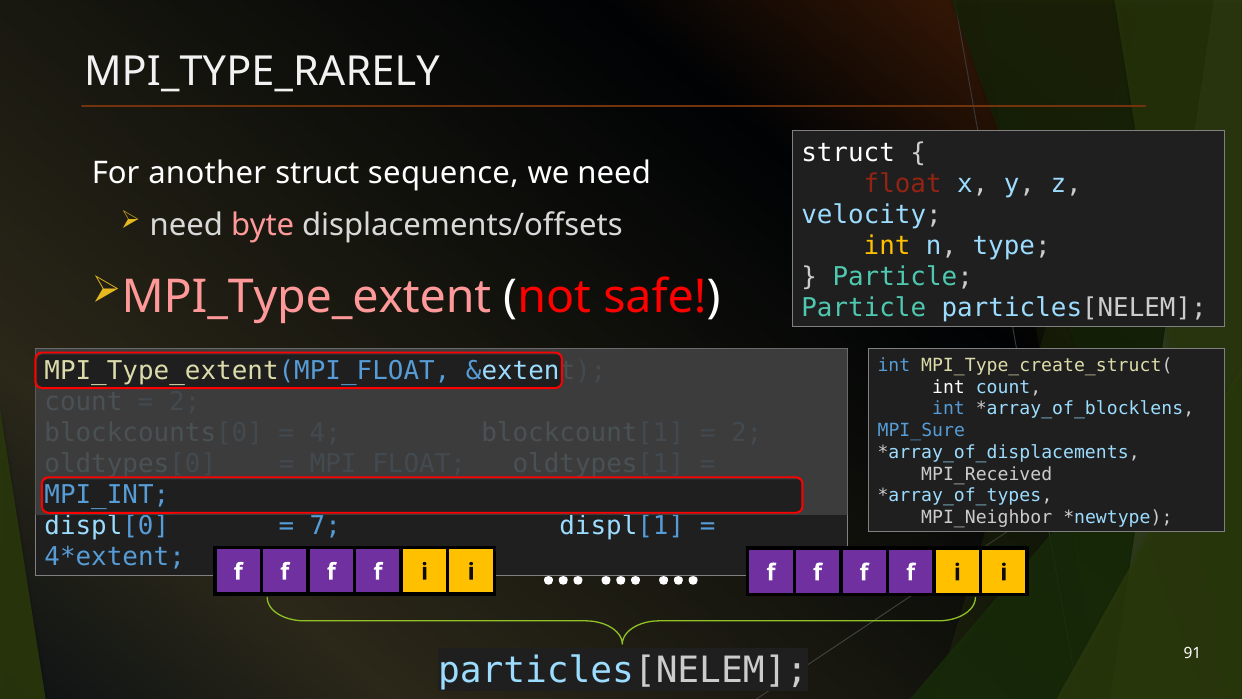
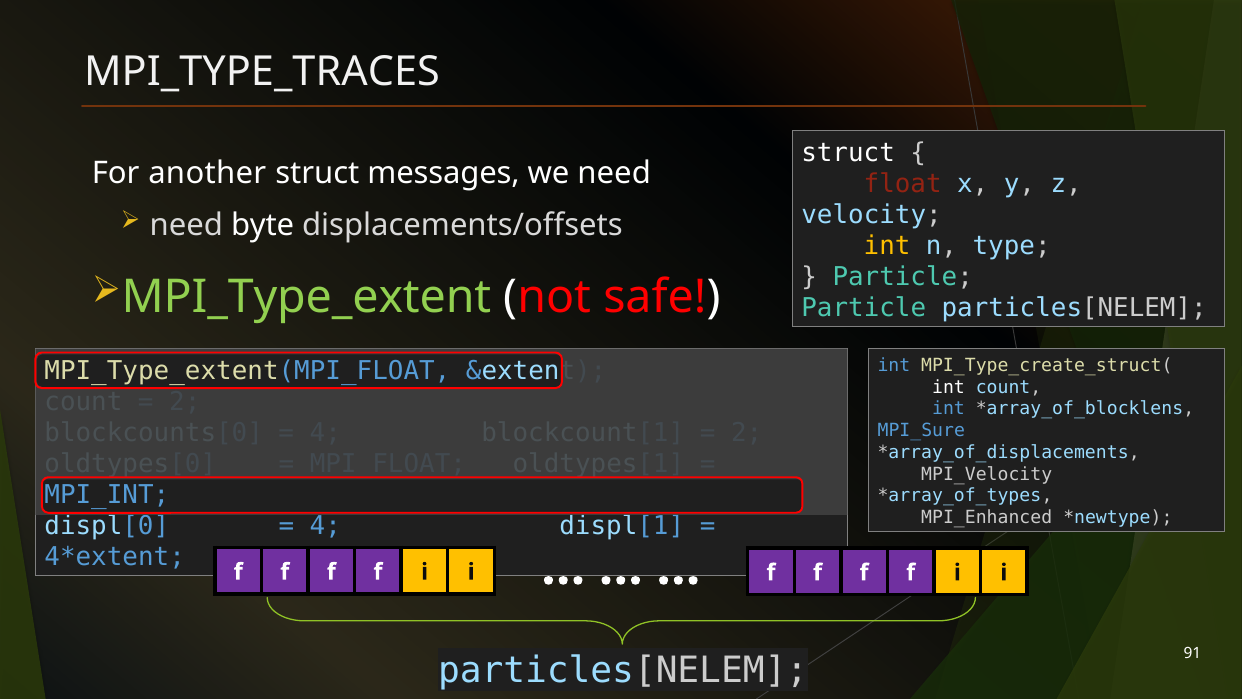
MPI_TYPE_RARELY: MPI_TYPE_RARELY -> MPI_TYPE_TRACES (262, 72)
sequence: sequence -> messages (444, 174)
byte colour: pink -> white (263, 225)
MPI_Type_extent colour: pink -> light green (306, 297)
MPI_Received: MPI_Received -> MPI_Velocity (987, 474)
MPI_Neighbor: MPI_Neighbor -> MPI_Enhanced (987, 517)
7: 7 -> 4 (325, 526)
